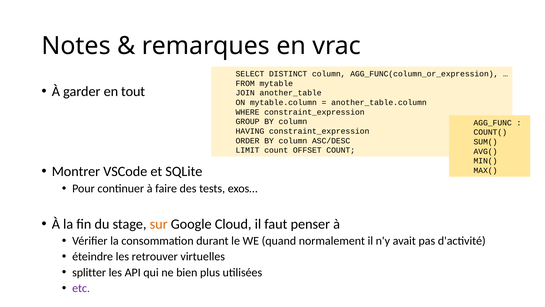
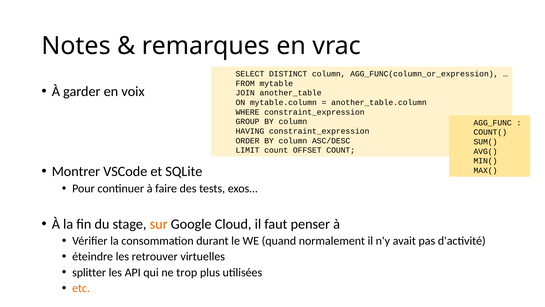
tout: tout -> voix (133, 91)
bien: bien -> trop (187, 272)
etc colour: purple -> orange (81, 288)
